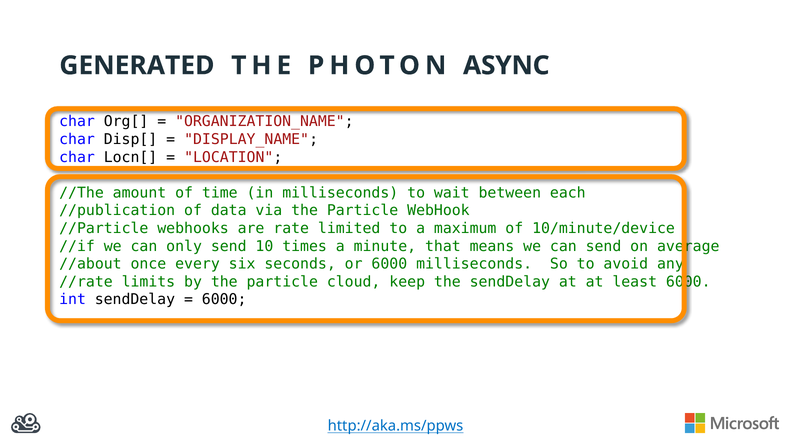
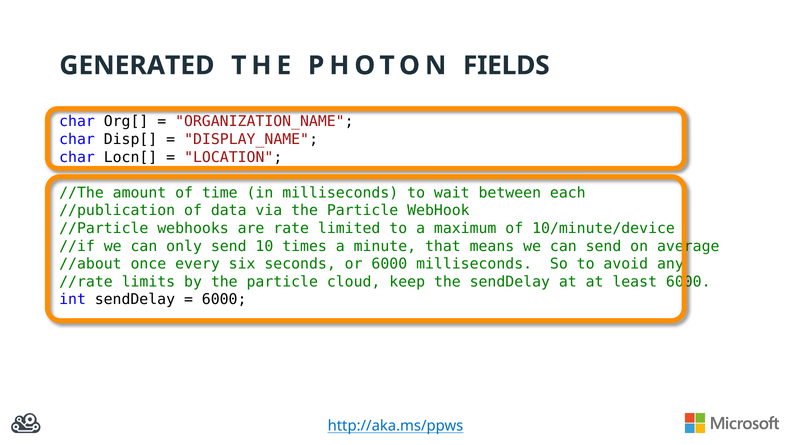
ASYNC: ASYNC -> FIELDS (506, 66)
